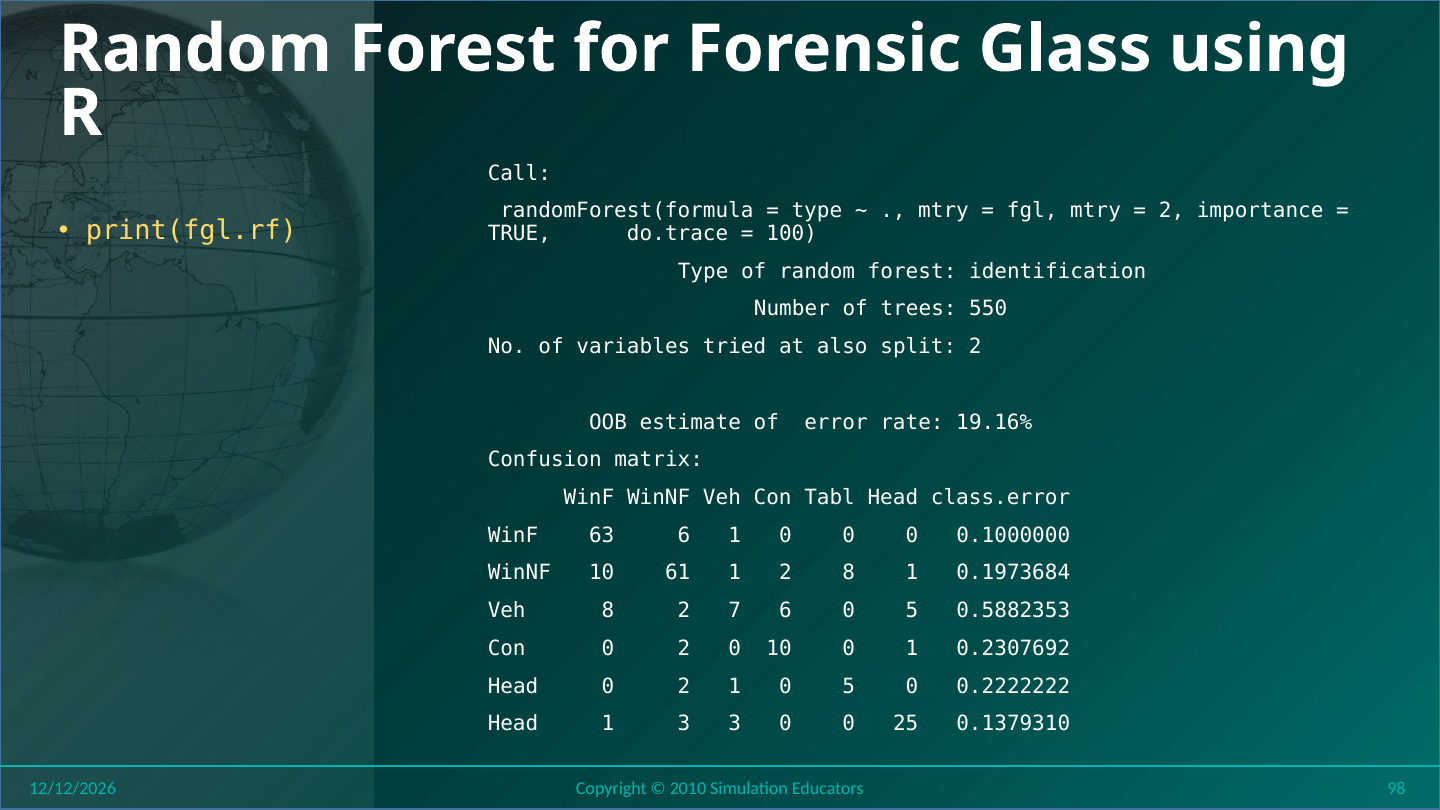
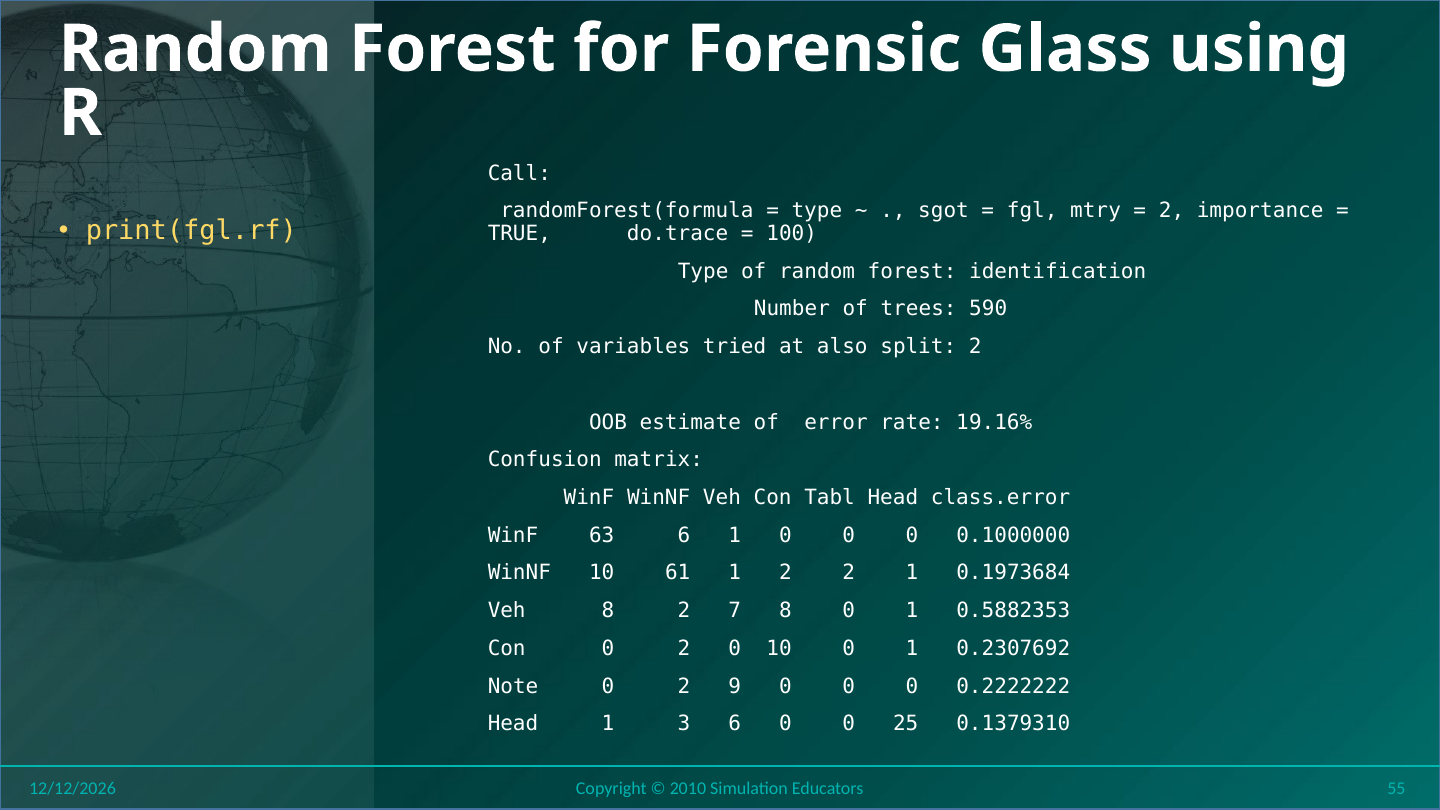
mtry: mtry -> sgot (944, 211)
550: 550 -> 590 (988, 309)
2 8: 8 -> 2 (849, 573)
7 6: 6 -> 8 (785, 611)
5: 5 -> 1 (912, 611)
Head: Head -> Note (513, 686)
2 1: 1 -> 9 (735, 686)
5: 5 -> 0 (849, 686)
3 3: 3 -> 6 (735, 724)
98: 98 -> 55 (1396, 789)
